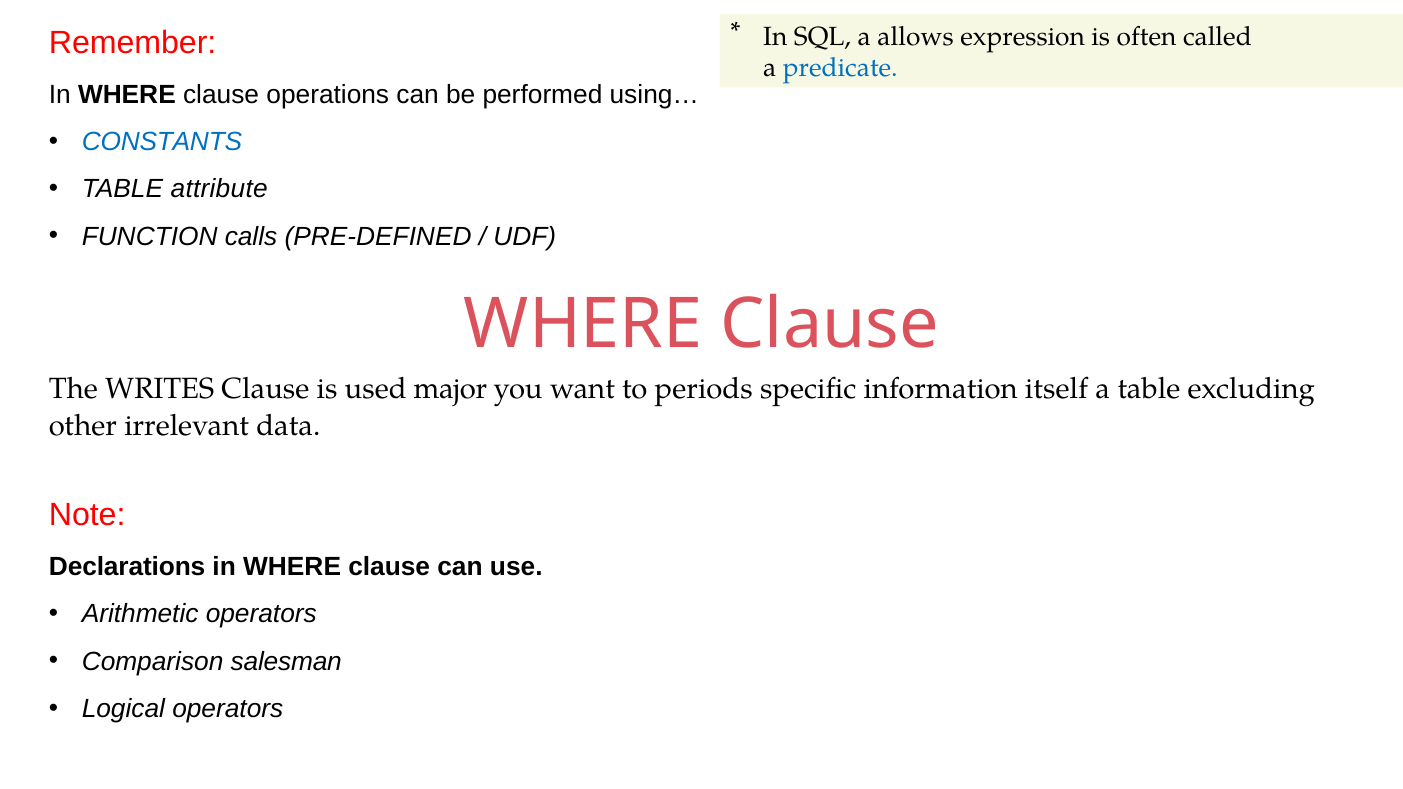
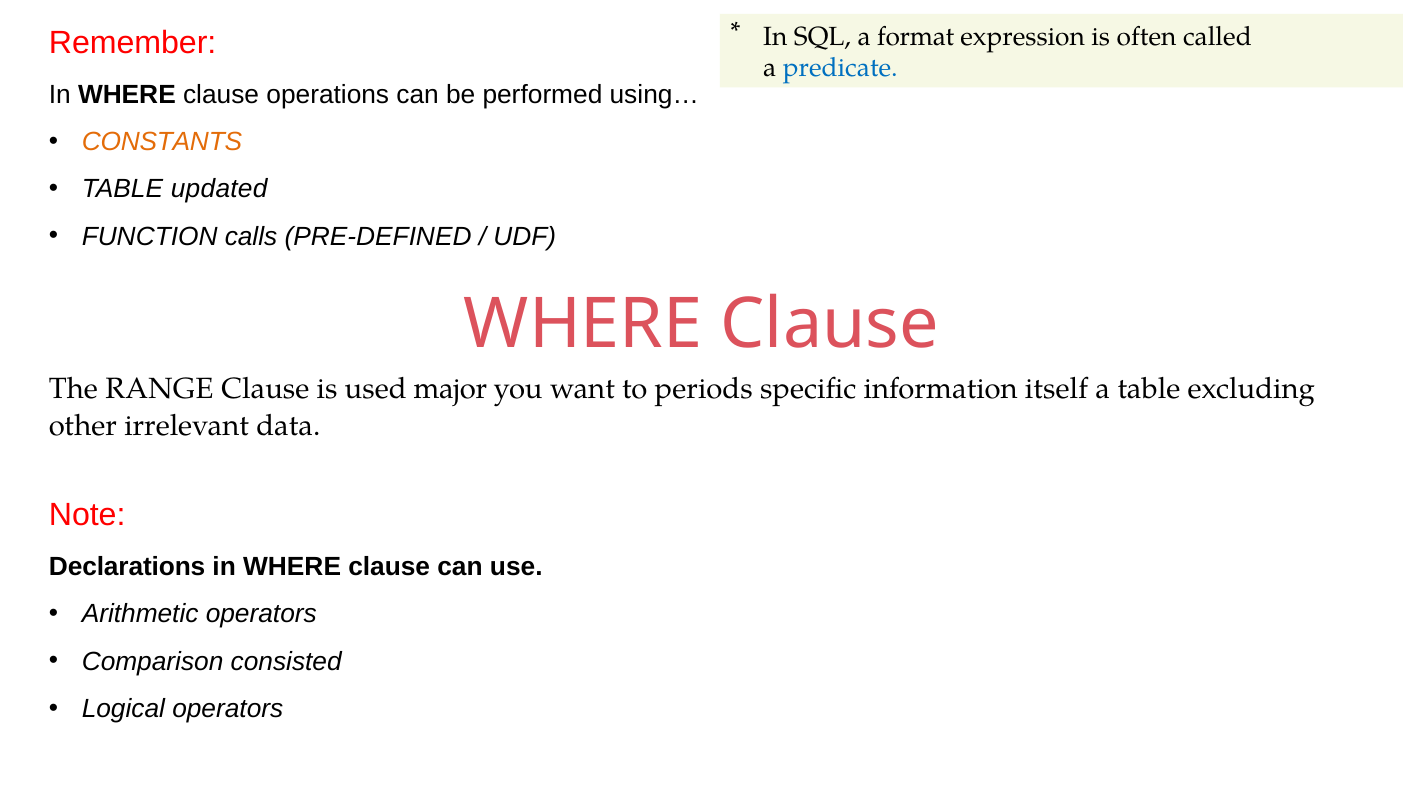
allows: allows -> format (916, 37)
CONSTANTS colour: blue -> orange (162, 142)
attribute: attribute -> updated (219, 189)
WRITES: WRITES -> RANGE (159, 389)
salesman: salesman -> consisted (286, 662)
